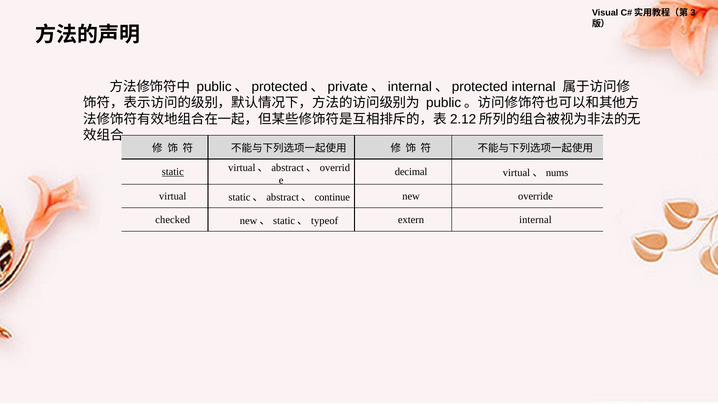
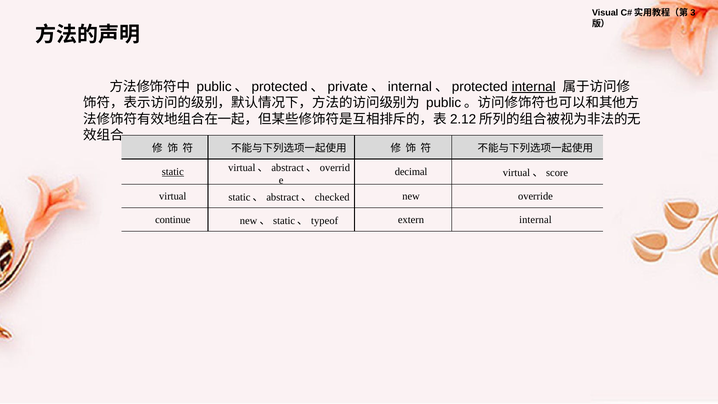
internal underline: none -> present (534, 87)
nums: nums -> score (557, 173)
continue: continue -> checked (332, 197)
checked: checked -> continue (173, 220)
